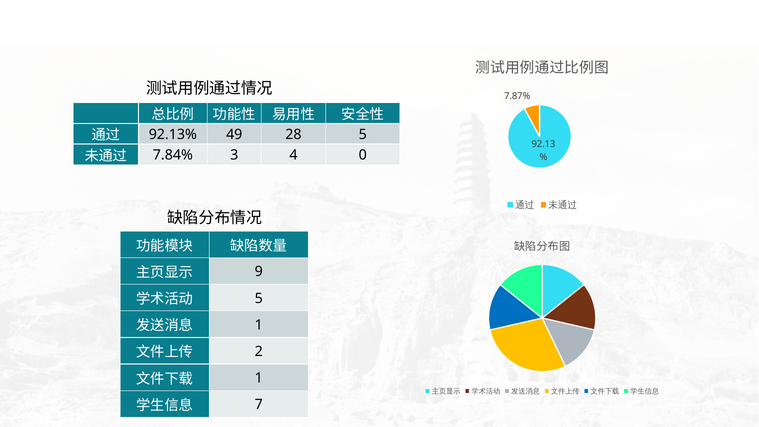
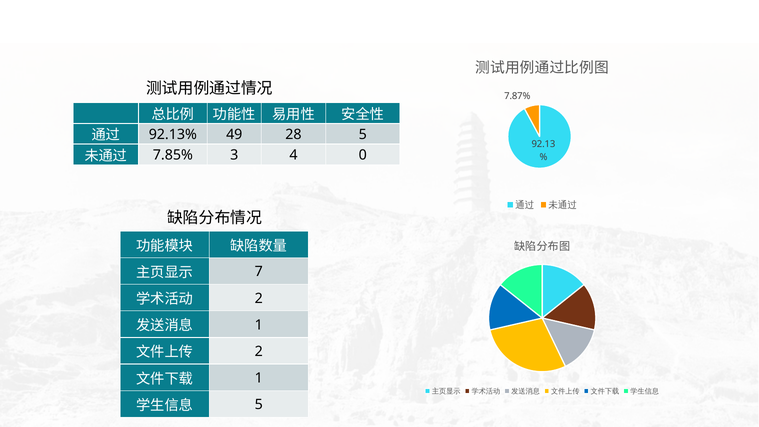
7.84%: 7.84% -> 7.85% (173, 155)
9: 9 -> 7 (259, 272)
5: 5 -> 2 (259, 298)
7: 7 -> 5 (259, 405)
